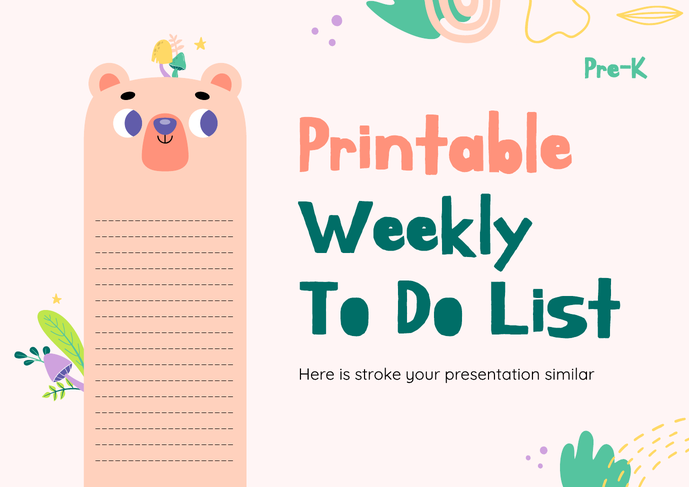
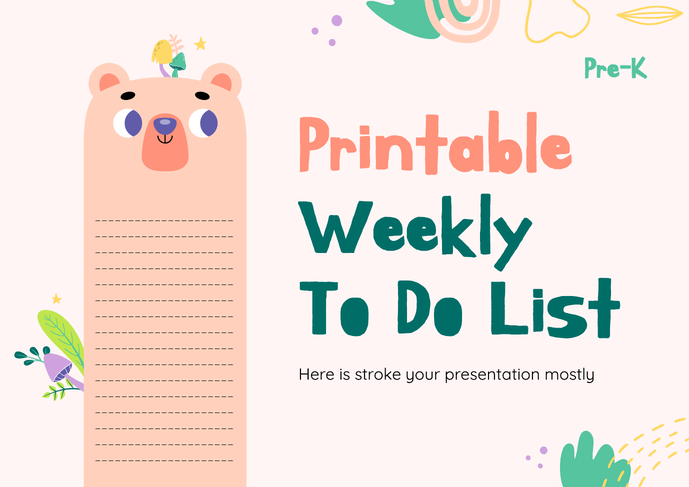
similar: similar -> mostly (570, 374)
